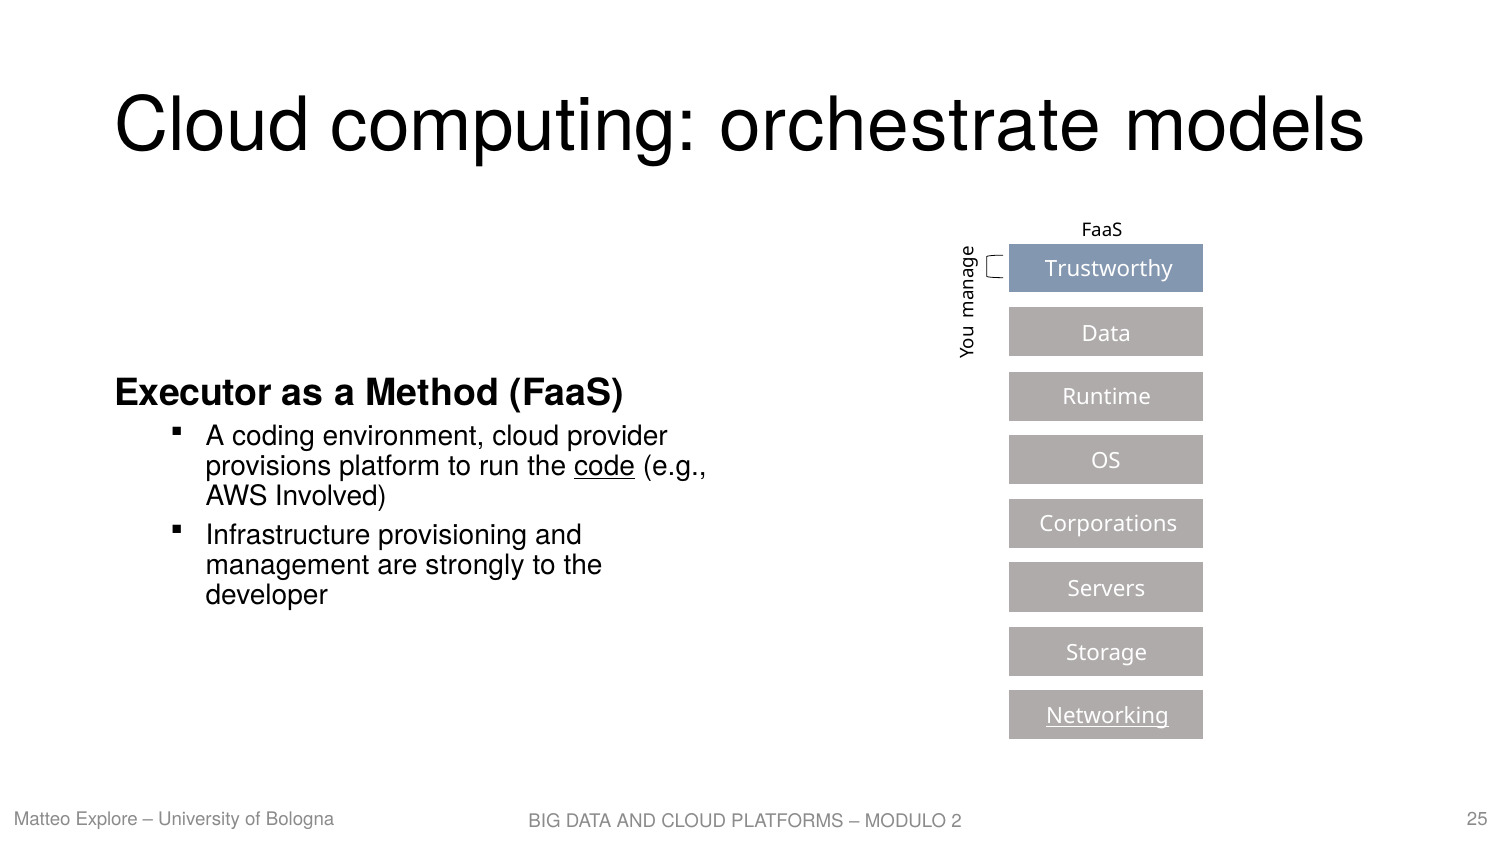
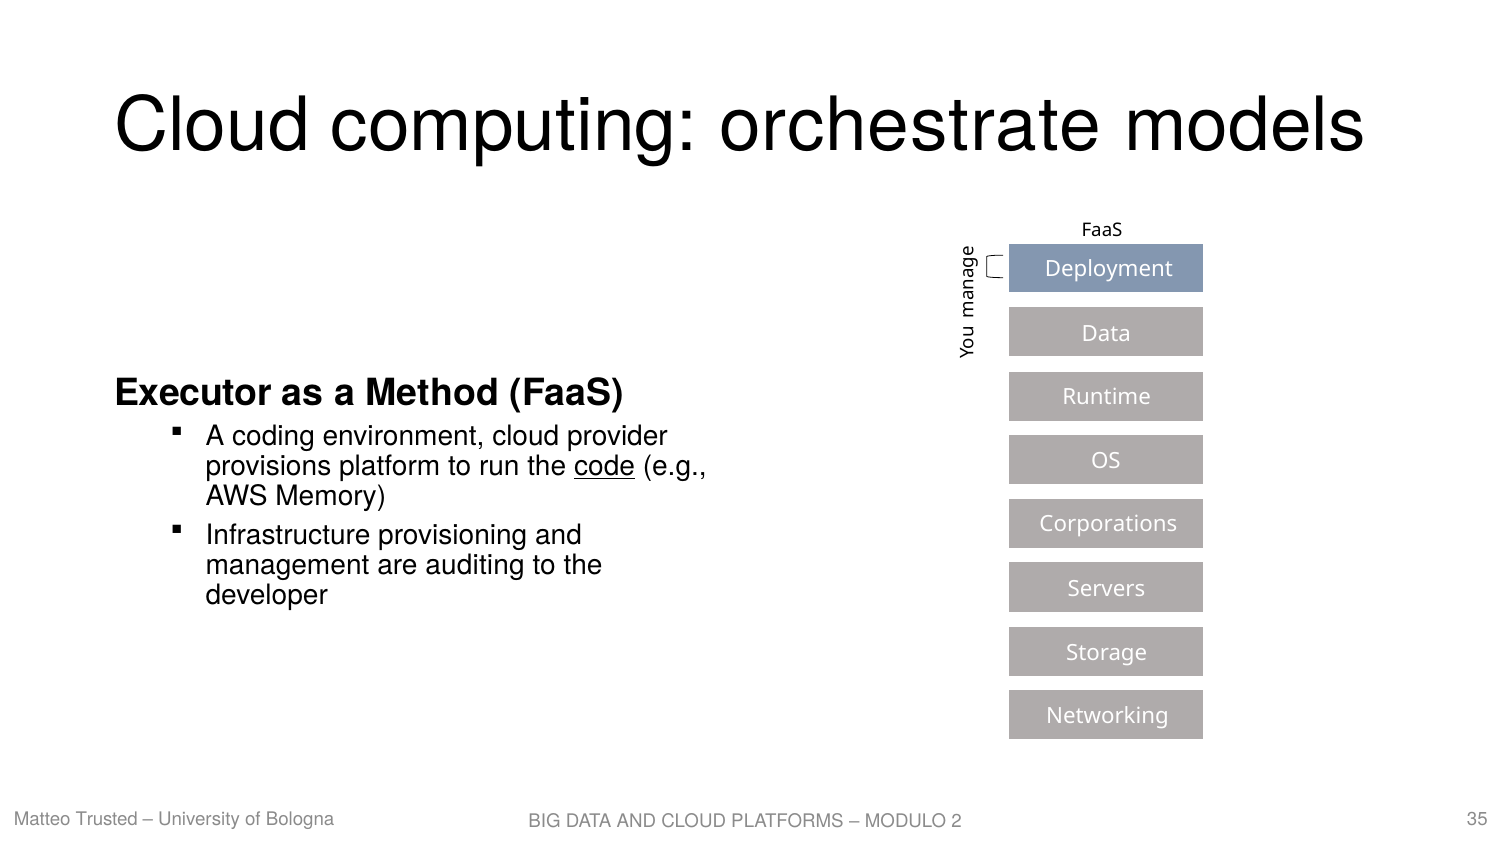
Trustworthy: Trustworthy -> Deployment (1109, 269)
Involved: Involved -> Memory (331, 497)
strongly: strongly -> auditing (475, 565)
Networking underline: present -> none (1107, 717)
Explore: Explore -> Trusted (107, 820)
25: 25 -> 35 (1477, 820)
